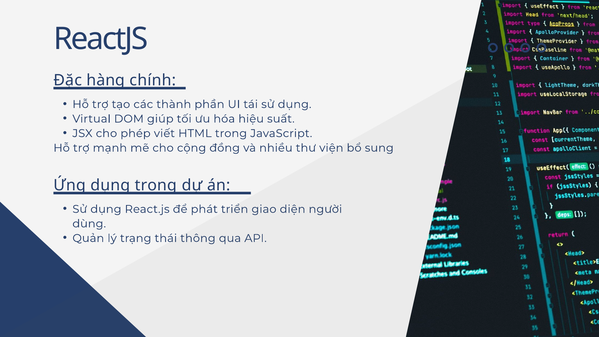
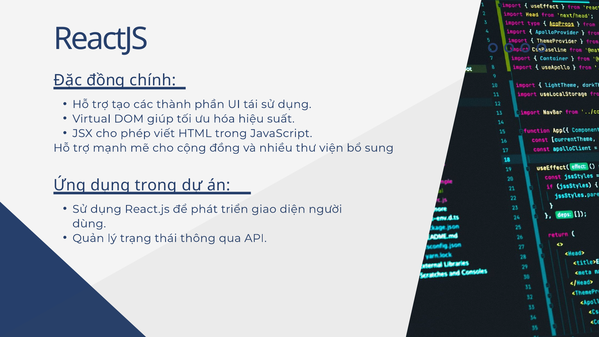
Đặc hàng: hàng -> đồng (106, 80)
